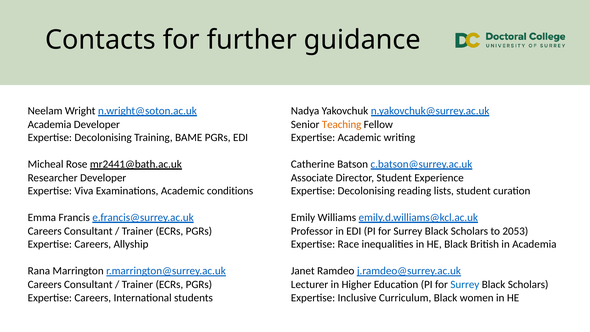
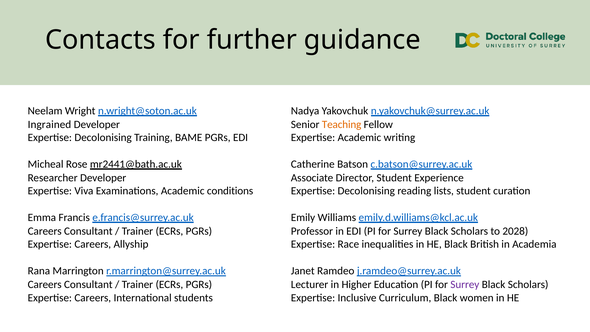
Academia: Academia -> Ingrained (49, 124)
2053: 2053 -> 2028 (515, 231)
Surrey colour: blue -> purple (465, 284)
